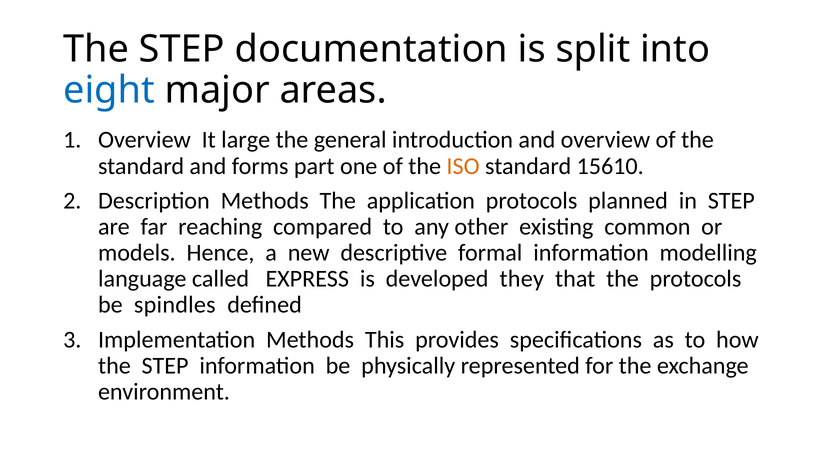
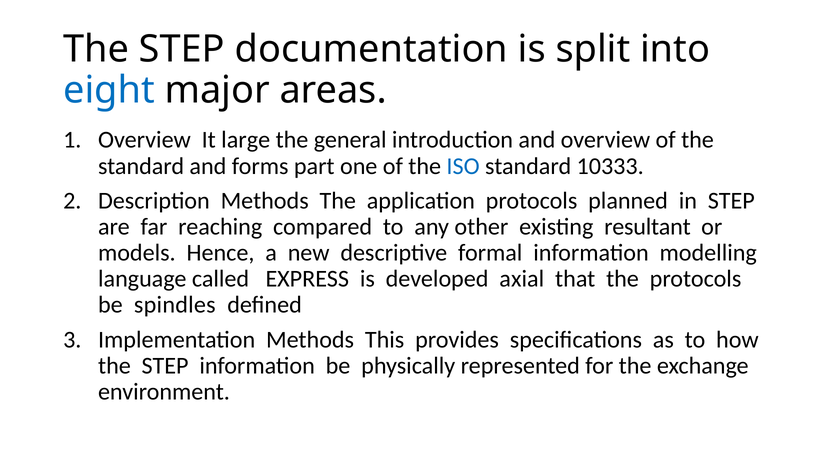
ISO colour: orange -> blue (463, 166)
15610: 15610 -> 10333 (610, 166)
common: common -> resultant (647, 227)
they: they -> axial (522, 279)
